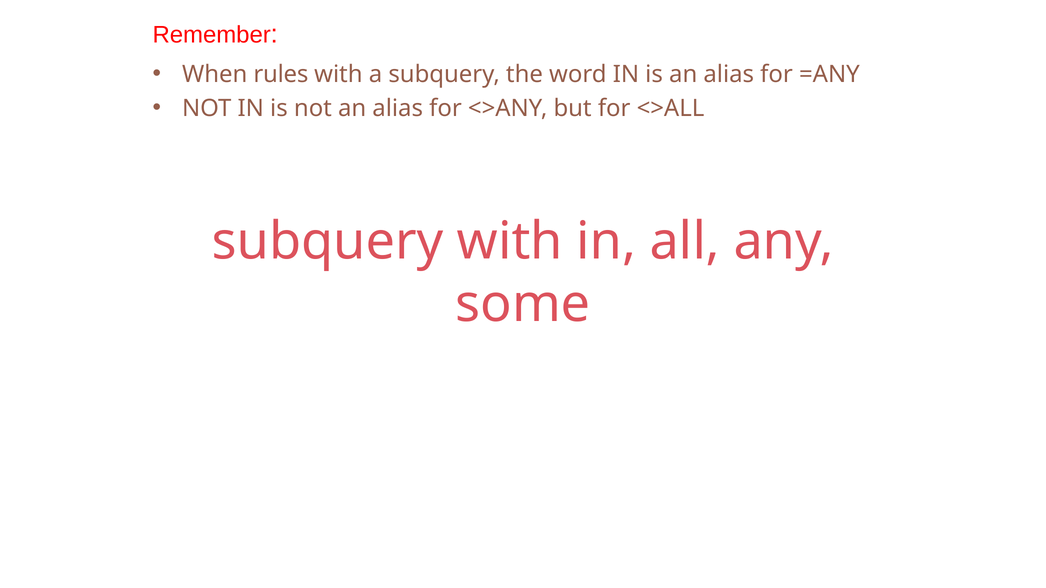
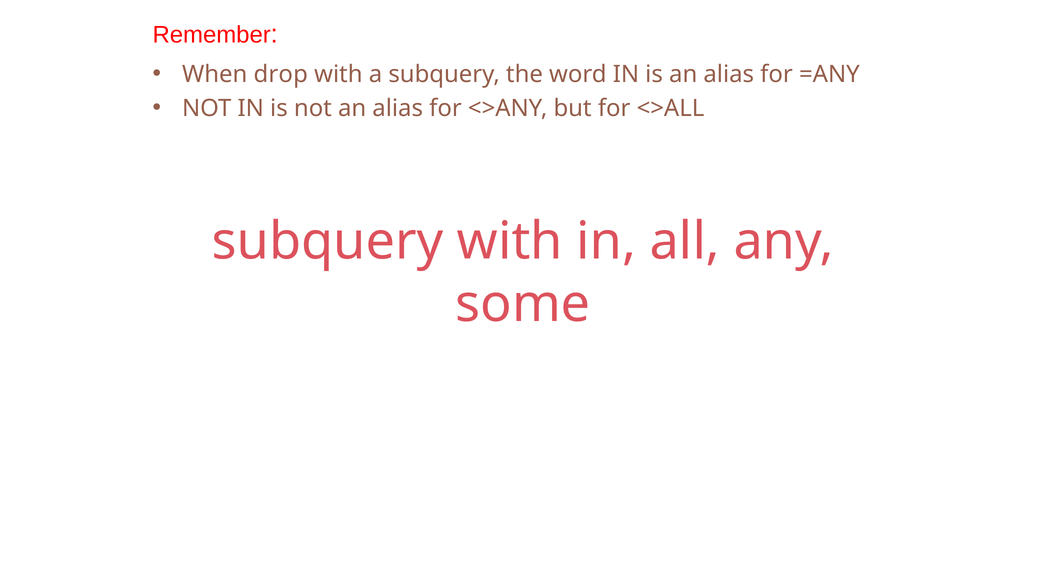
rules: rules -> drop (281, 74)
